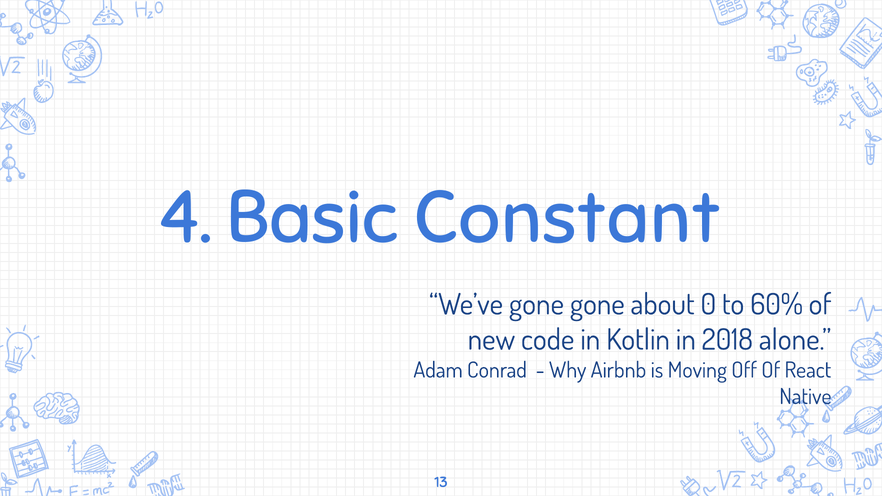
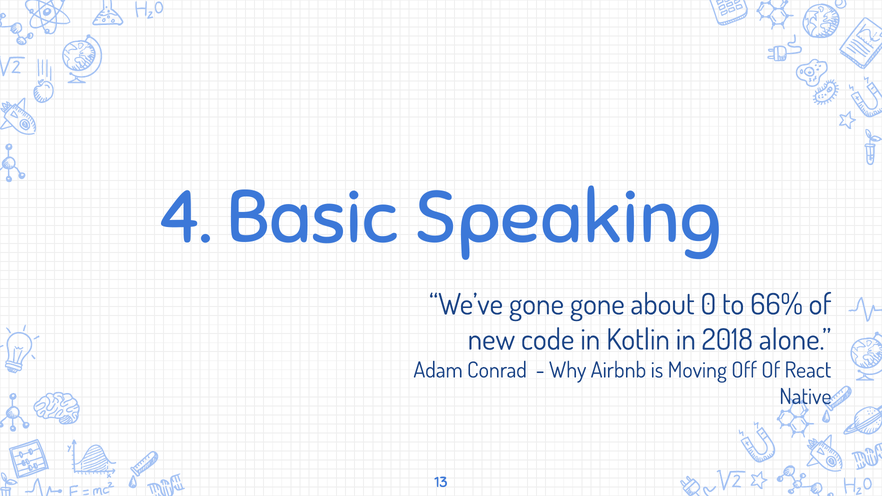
Constant: Constant -> Speaking (568, 218)
60%: 60% -> 66% (776, 305)
